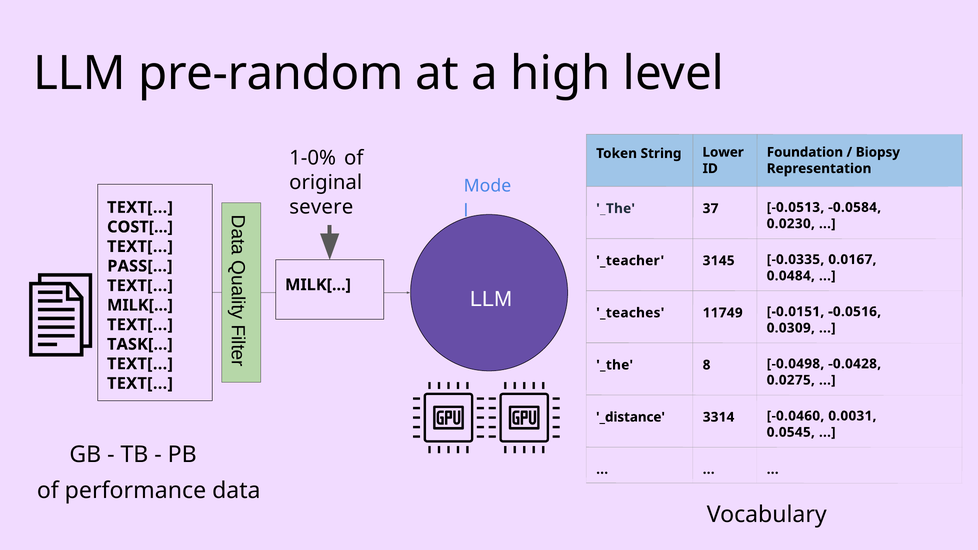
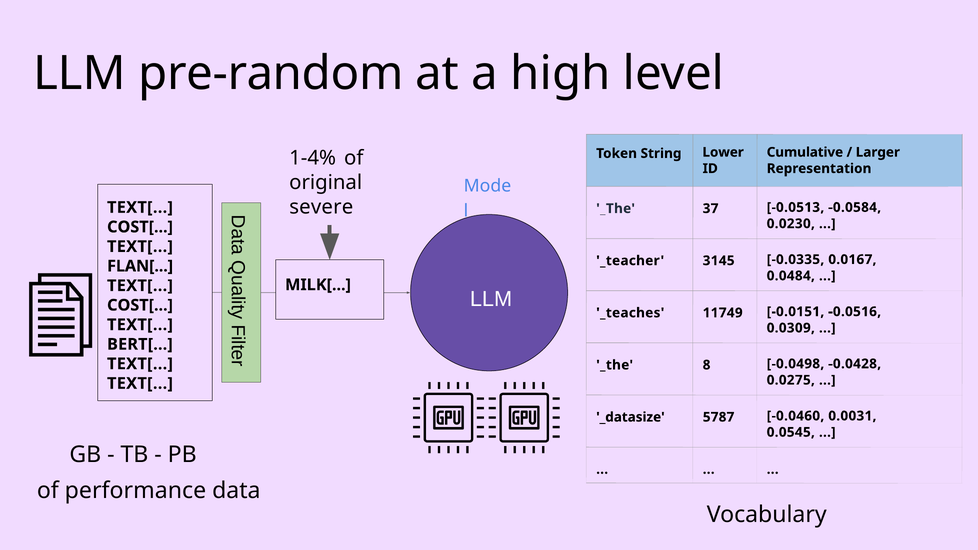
Foundation: Foundation -> Cumulative (805, 152)
Biopsy: Biopsy -> Larger (878, 152)
1-0%: 1-0% -> 1-4% (313, 158)
PASS[: PASS[ -> FLAN[ (140, 266)
MILK[: MILK[ -> COST[ (140, 305)
TASK[: TASK[ -> BERT[ (140, 344)
_distance: _distance -> _datasize (630, 417)
3314: 3314 -> 5787 (719, 417)
